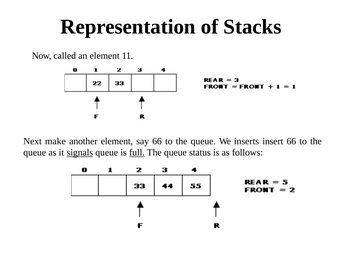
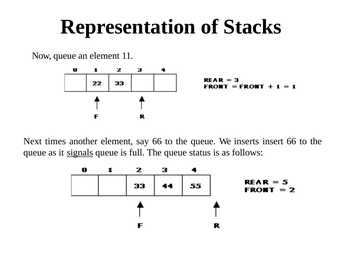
Now called: called -> queue (65, 56)
make: make -> times (55, 141)
full underline: present -> none (137, 153)
